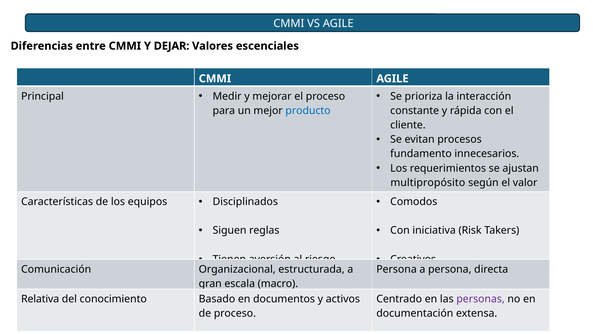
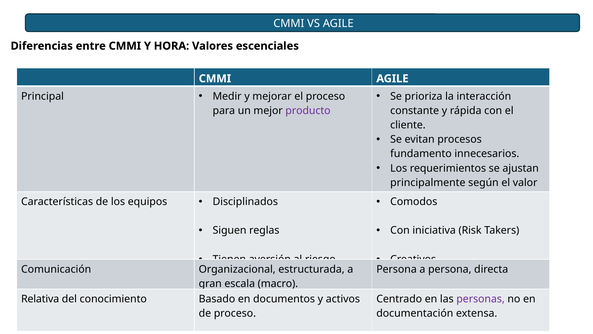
DEJAR: DEJAR -> HORA (171, 46)
producto colour: blue -> purple (308, 111)
multipropósito: multipropósito -> principalmente (428, 182)
